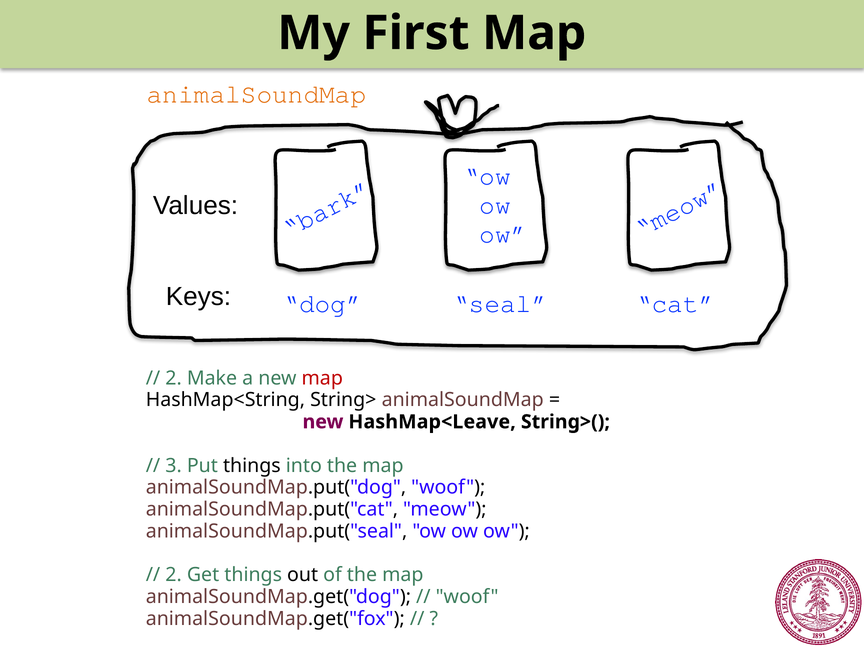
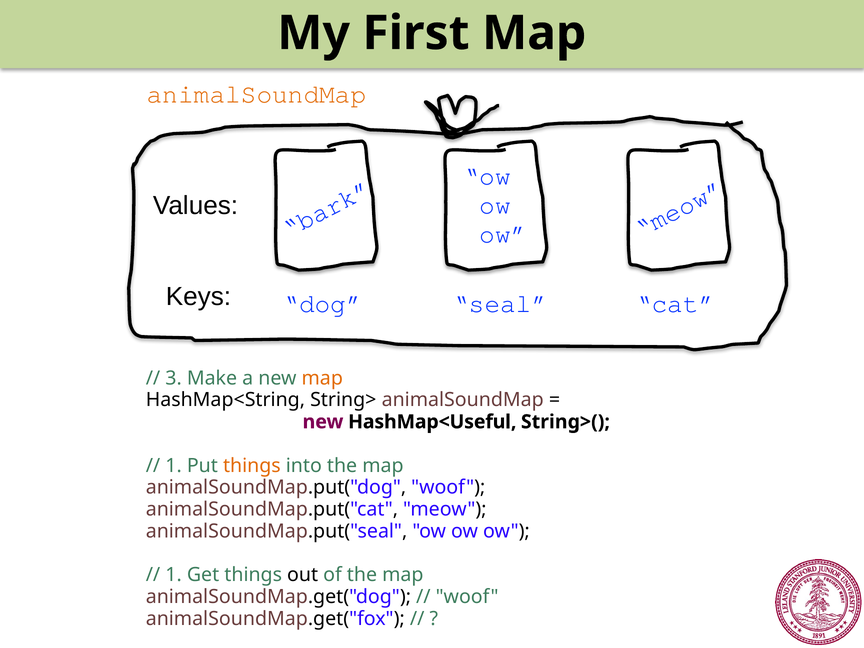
2: 2 -> 3 (174, 378)
map colour: red -> orange (322, 378)
HashMap<Leave: HashMap<Leave -> HashMap<Useful (432, 422)
3: 3 -> 1 (174, 466)
things colour: black -> orange (252, 466)
2: 2 -> 1 (174, 575)
